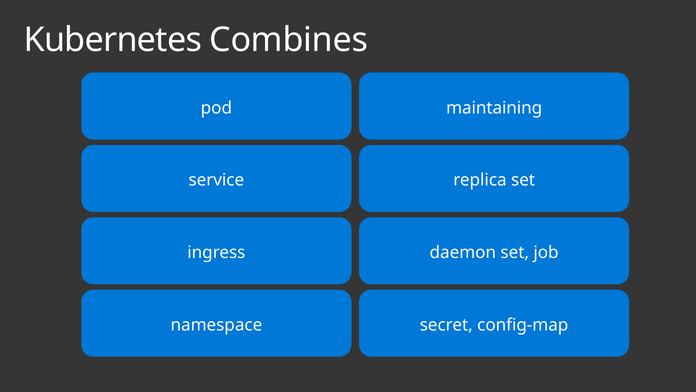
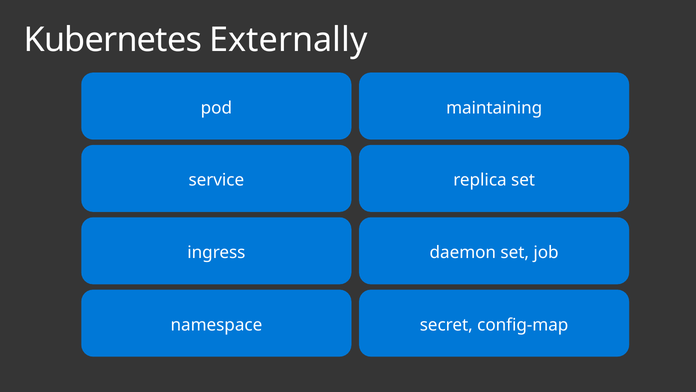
Combines: Combines -> Externally (288, 40)
